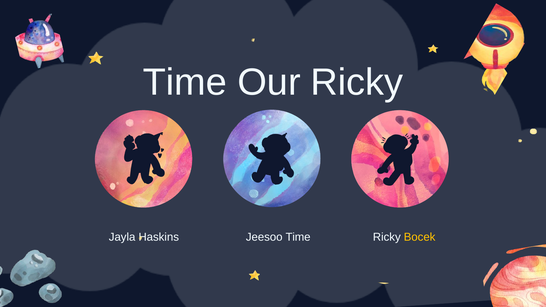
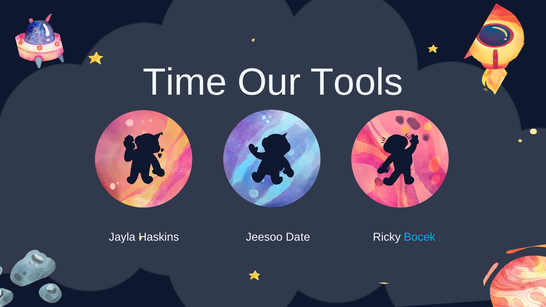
Our Ricky: Ricky -> Tools (357, 83)
Jeesoo Time: Time -> Date (298, 237)
Bocek colour: yellow -> light blue (420, 237)
